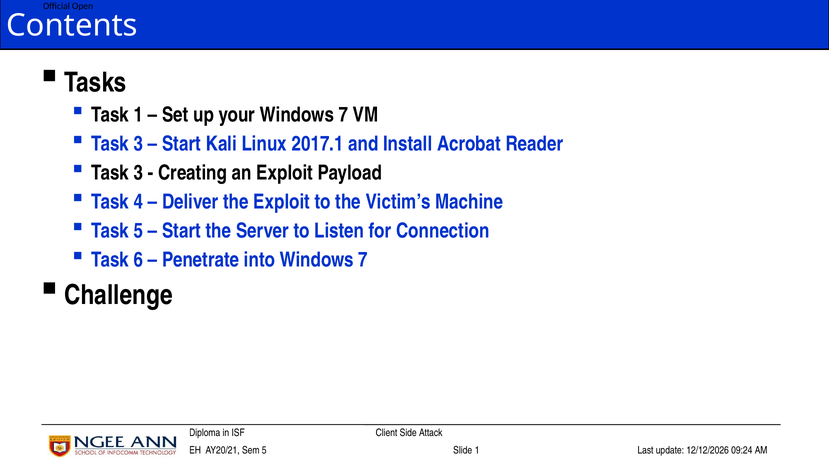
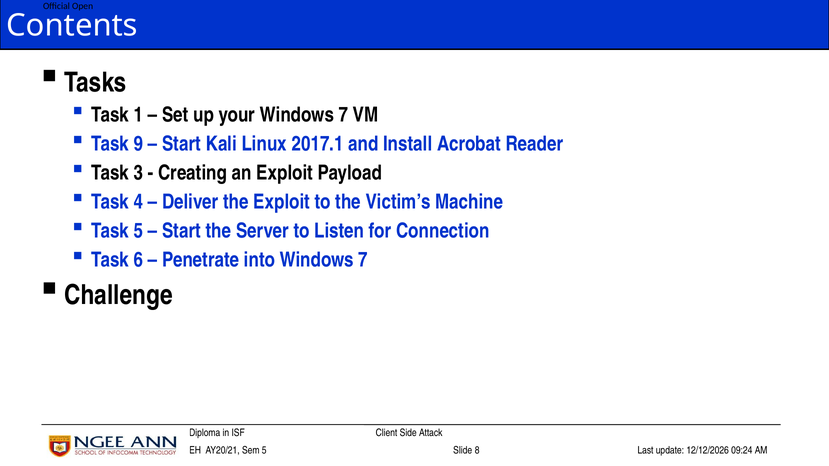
3: 3 -> 9 (138, 144)
1: 1 -> 8 (477, 451)
